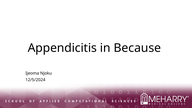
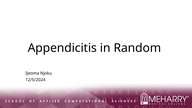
Because: Because -> Random (137, 48)
